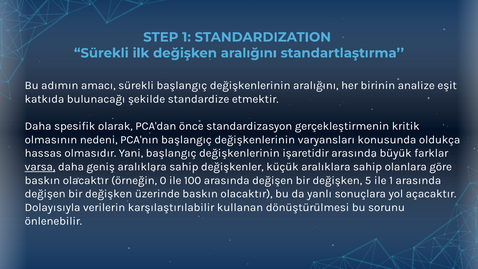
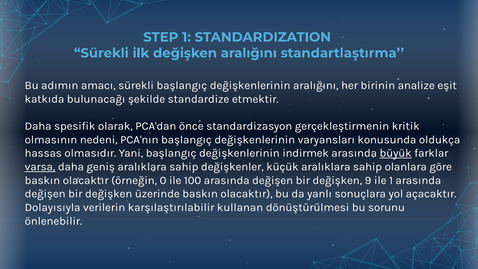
işaretidir: işaretidir -> indirmek (306, 153)
büyük underline: none -> present (396, 153)
5: 5 -> 9 (368, 180)
